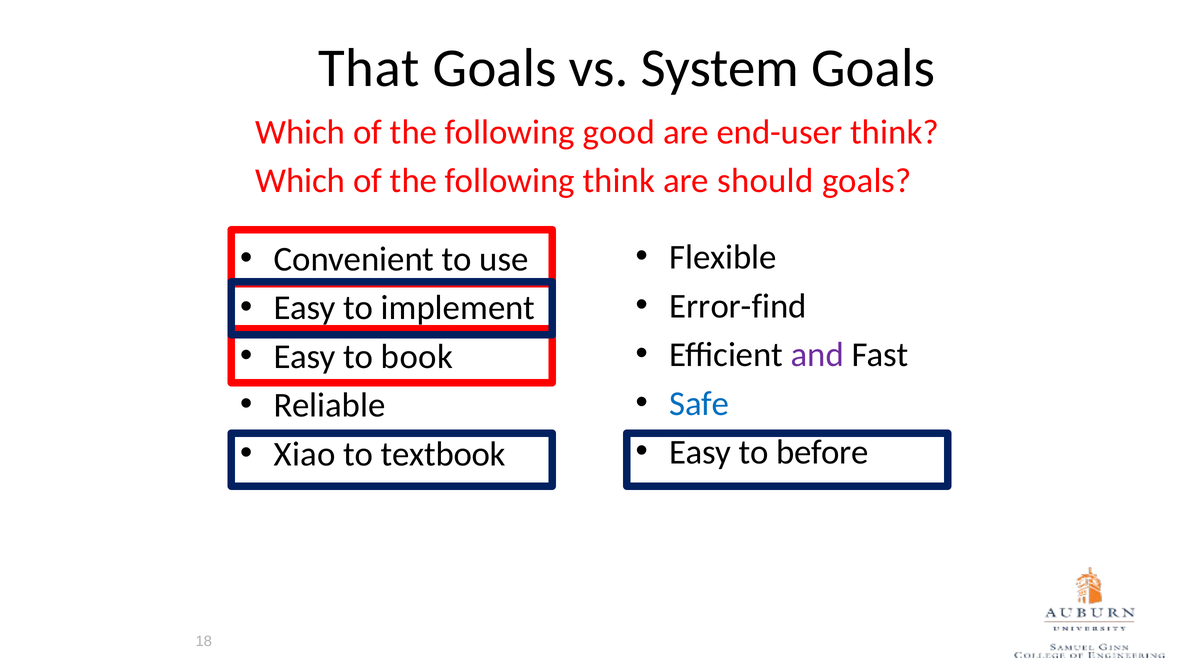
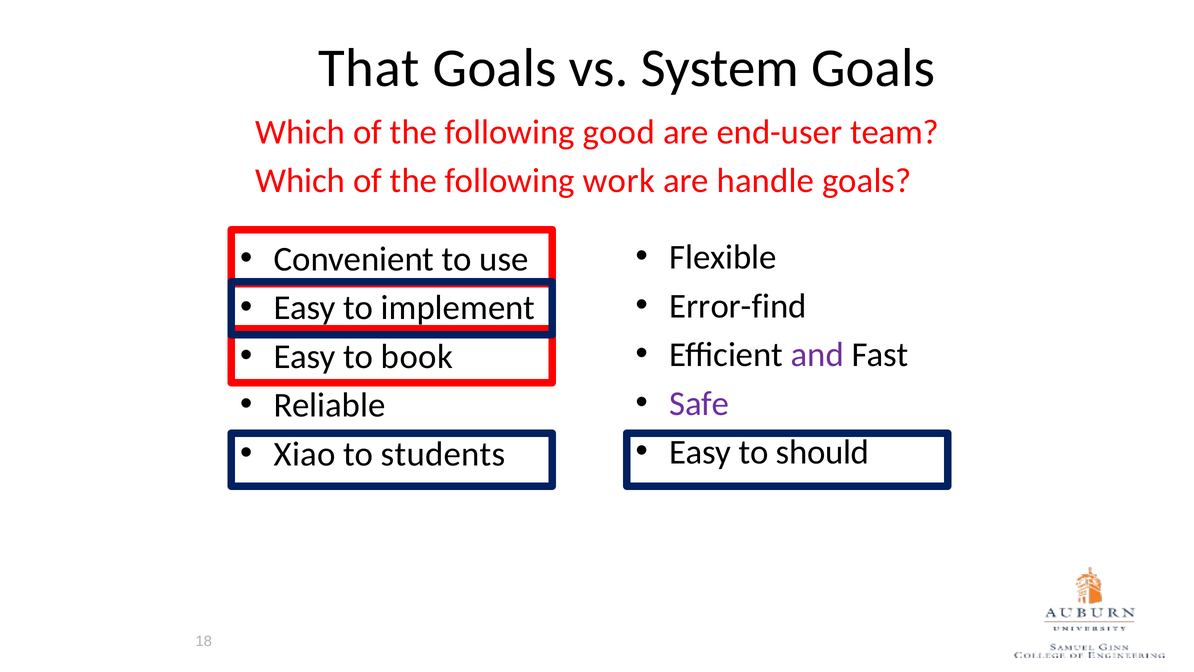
end-user think: think -> team (895, 132)
following think: think -> work (619, 181)
should: should -> handle (765, 181)
Safe colour: blue -> purple (699, 403)
before: before -> should (822, 452)
textbook: textbook -> students (443, 454)
